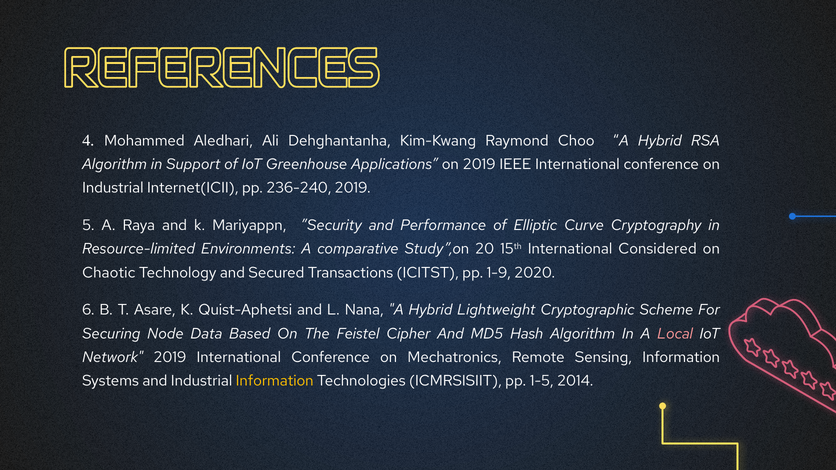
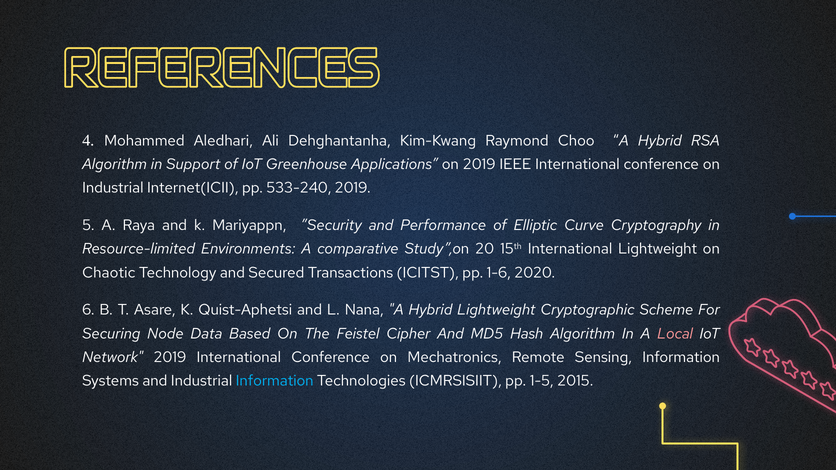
236-240: 236-240 -> 533-240 (299, 188)
International Considered: Considered -> Lightweight (658, 249)
1-9: 1-9 -> 1-6 (499, 273)
Information colour: yellow -> light blue (275, 381)
2014: 2014 -> 2015 (575, 381)
